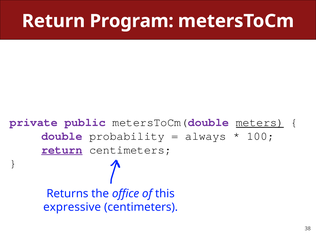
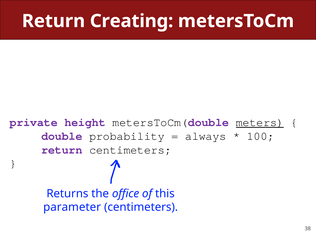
Program: Program -> Creating (132, 21)
public: public -> height (85, 122)
return underline: present -> none (62, 150)
expressive: expressive -> parameter (72, 207)
